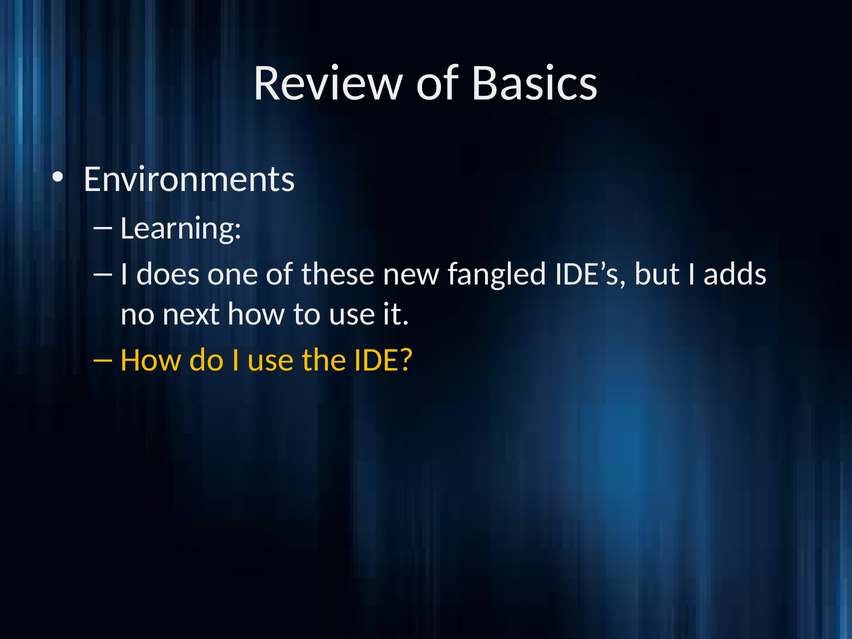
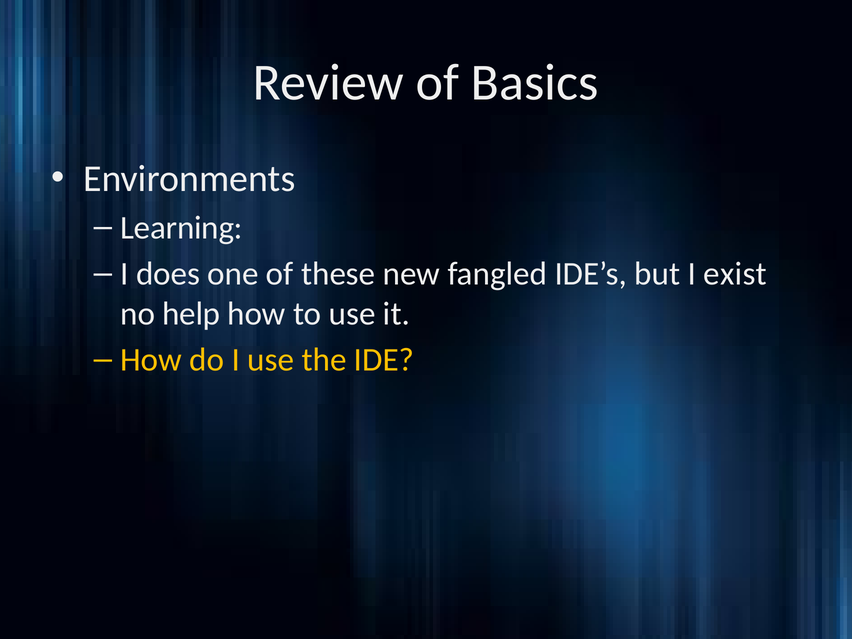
adds: adds -> exist (735, 274)
next: next -> help (191, 314)
